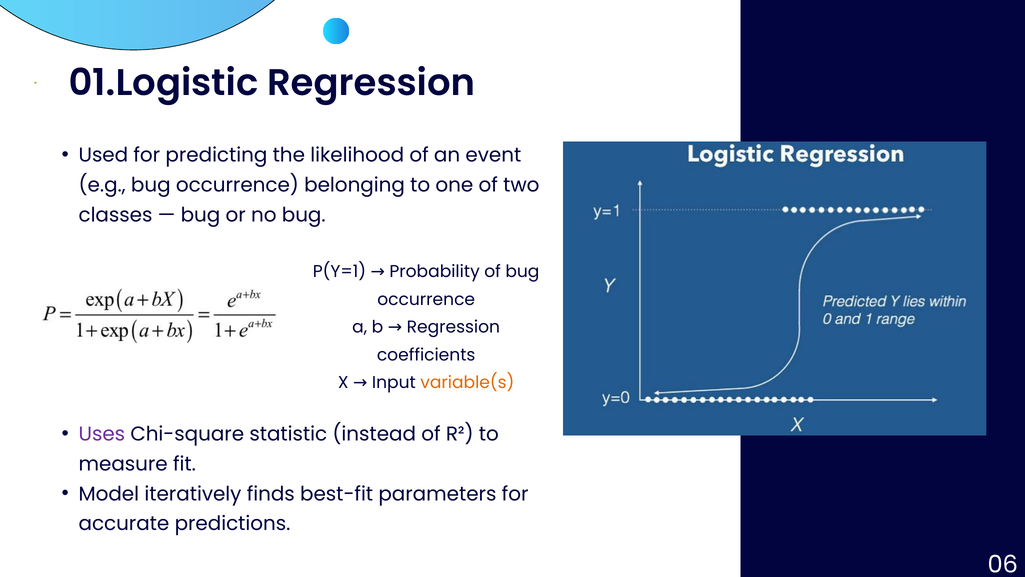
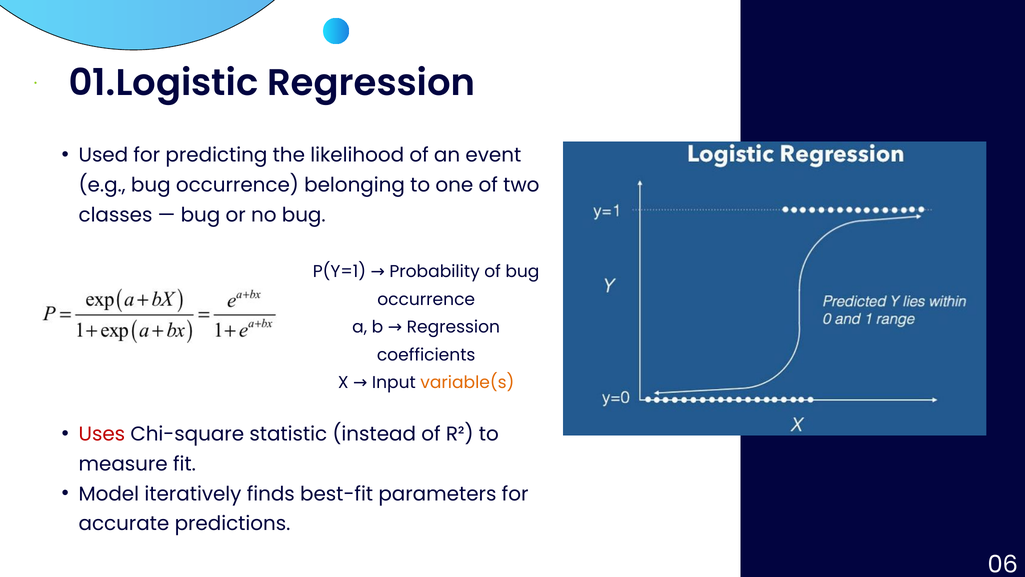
Uses colour: purple -> red (102, 434)
